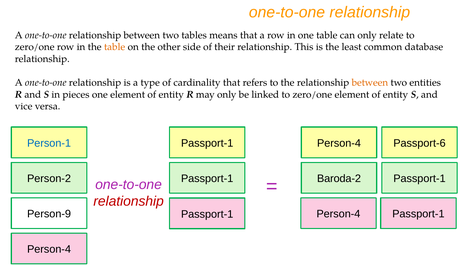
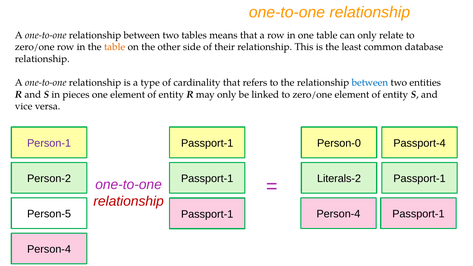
between colour: orange -> blue (370, 83)
Person-1 colour: blue -> purple (49, 143)
Person-4: Person-4 -> Person-0 (339, 143)
Passport-6: Passport-6 -> Passport-4 (419, 143)
Baroda-2: Baroda-2 -> Literals-2 (339, 179)
Person-9: Person-9 -> Person-5 (49, 214)
